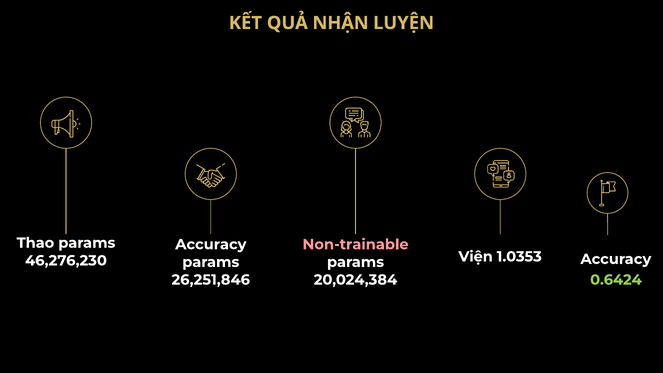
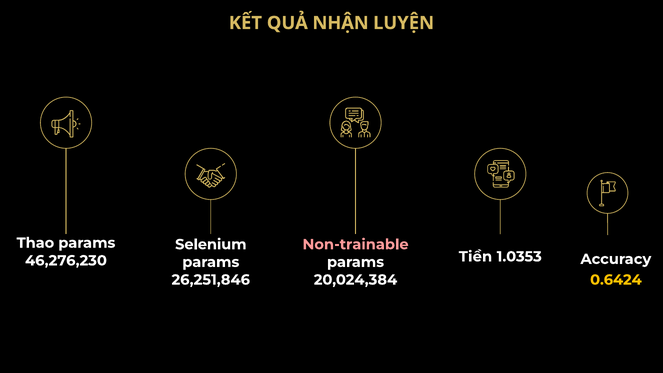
Accuracy: Accuracy -> Selenium (211, 244)
Viện: Viện -> Tiền (476, 257)
0.6424 colour: light green -> yellow (616, 280)
